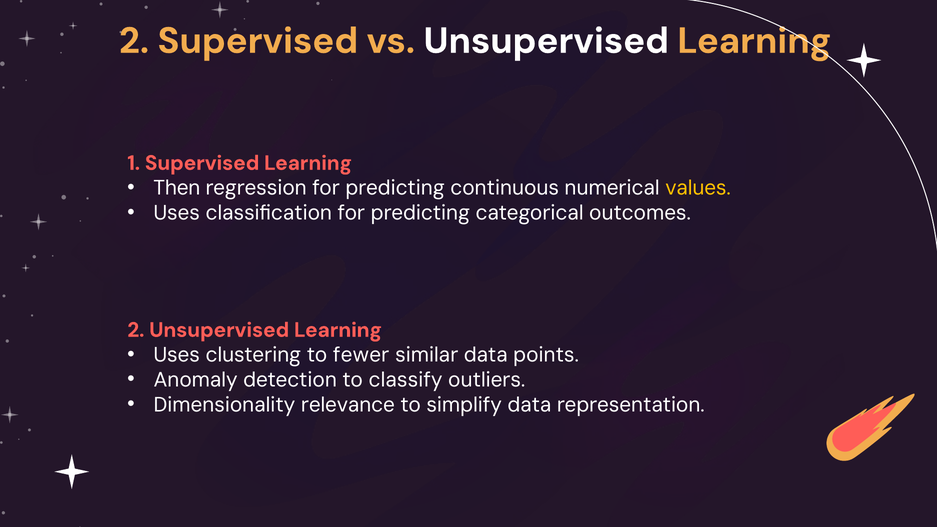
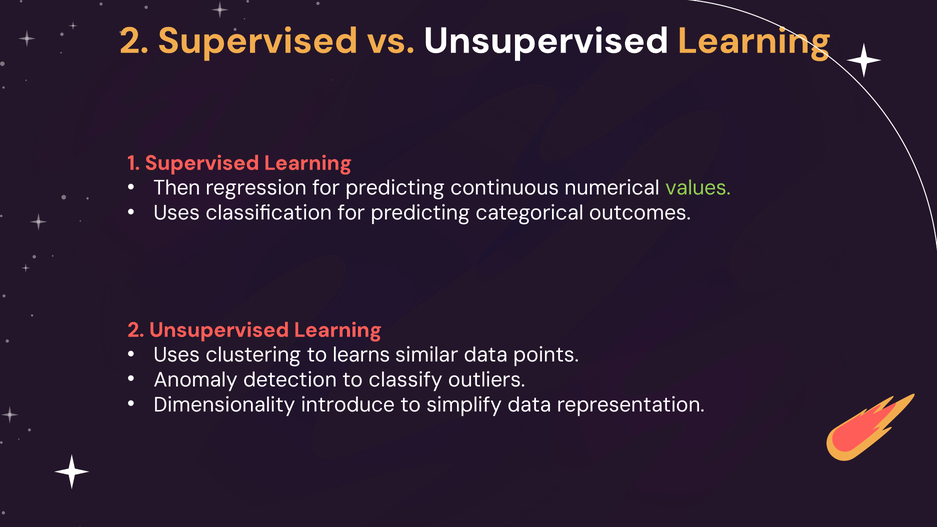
values colour: yellow -> light green (698, 188)
fewer: fewer -> learns (361, 355)
relevance: relevance -> introduce (348, 405)
